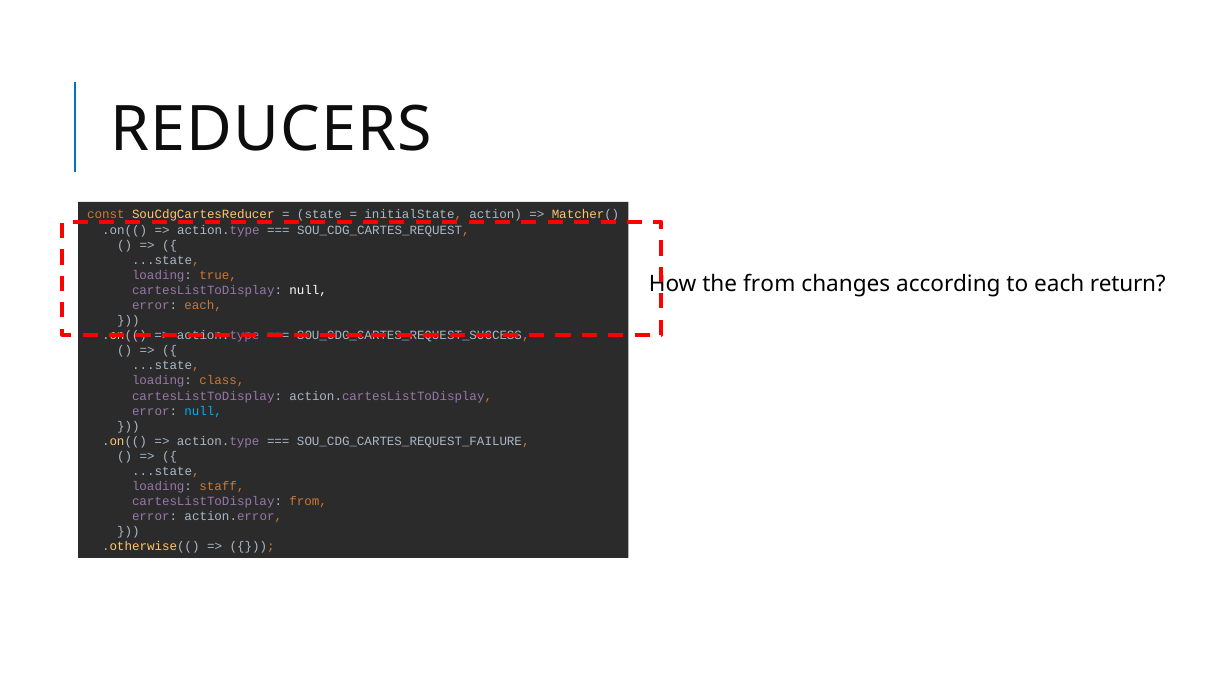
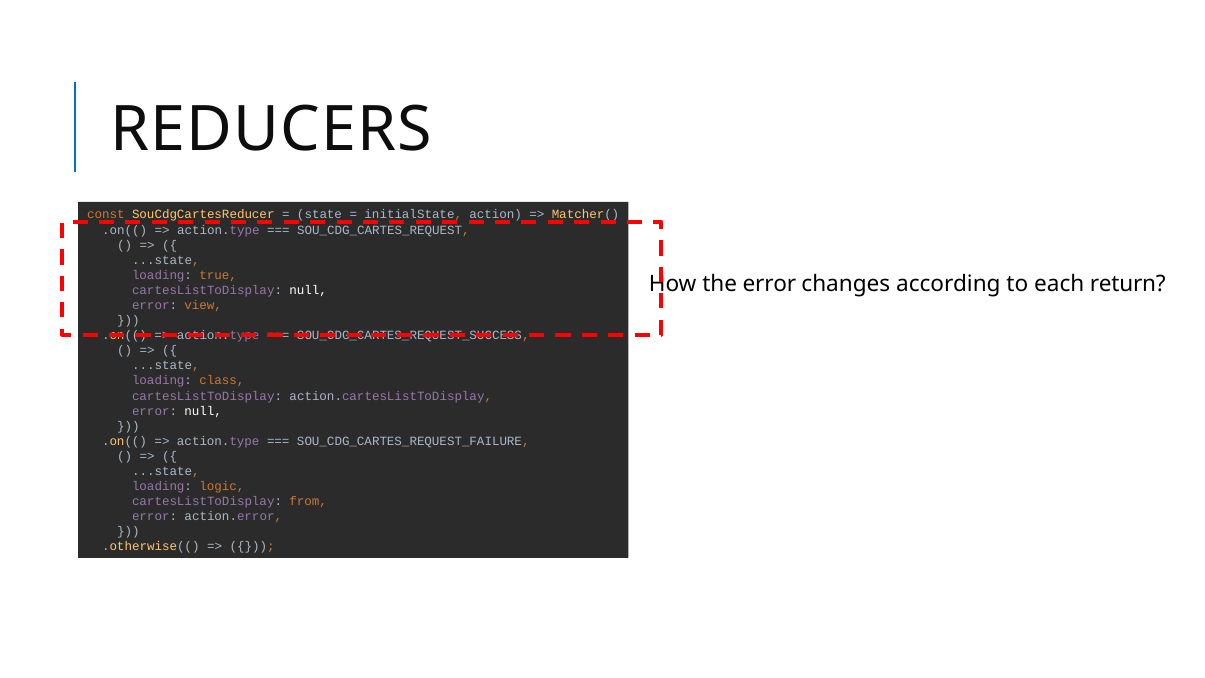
the from: from -> error (769, 284)
error each: each -> view (203, 305)
null colour: light blue -> white (203, 411)
staff: staff -> logic (222, 486)
